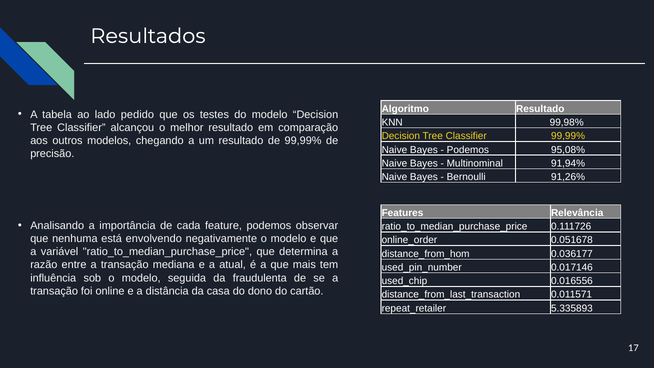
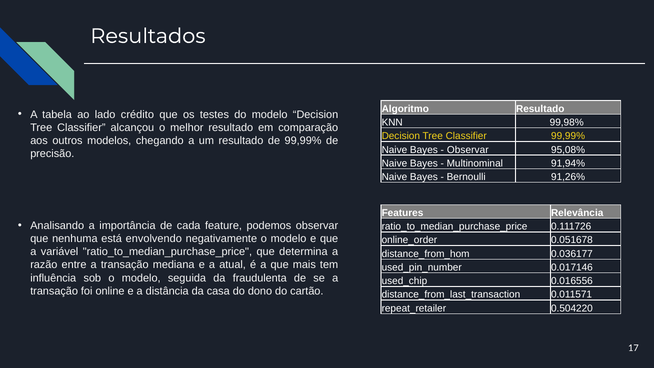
pedido: pedido -> crédito (137, 114)
Podemos: Podemos -> Observar (468, 150)
5.335893: 5.335893 -> 0.504220 (572, 308)
